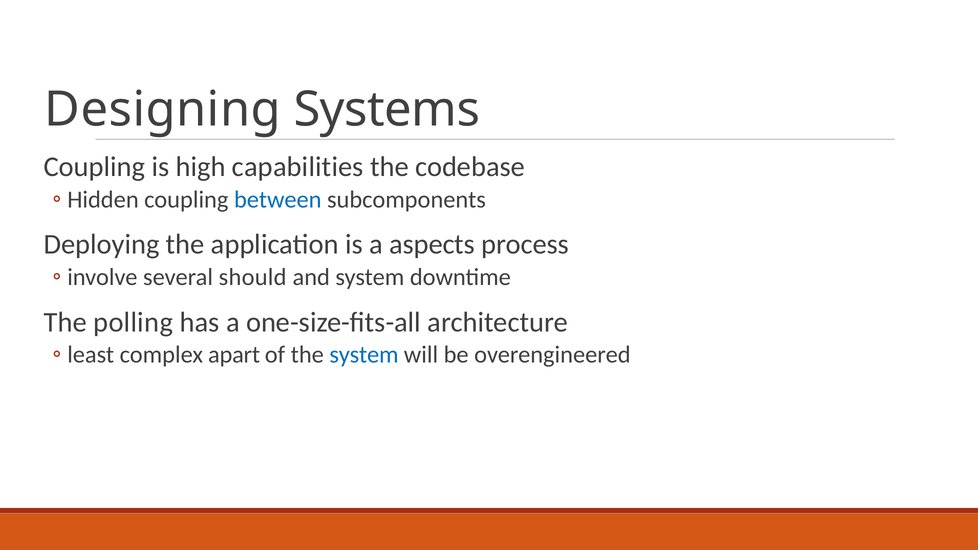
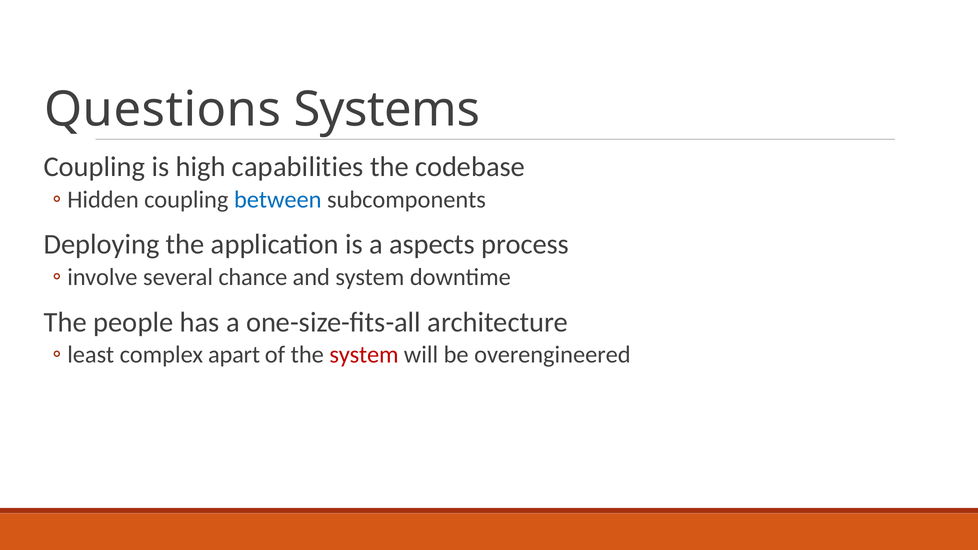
Designing: Designing -> Questions (163, 110)
should: should -> chance (253, 277)
polling: polling -> people (133, 322)
system colour: blue -> red (364, 355)
